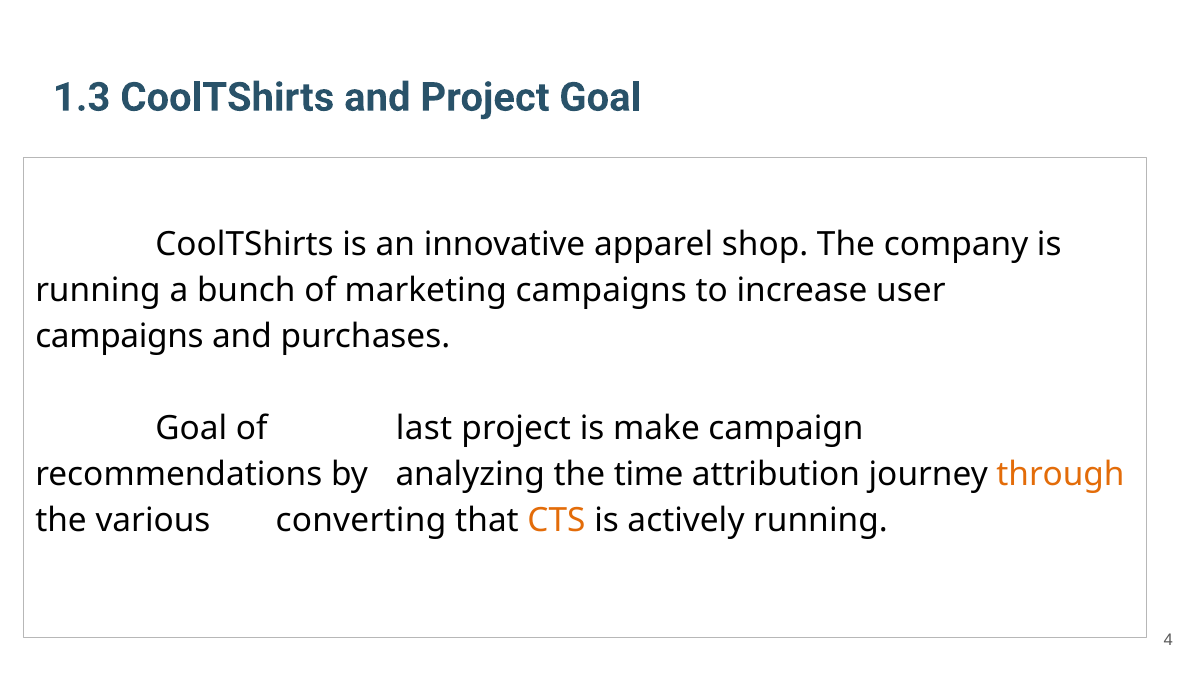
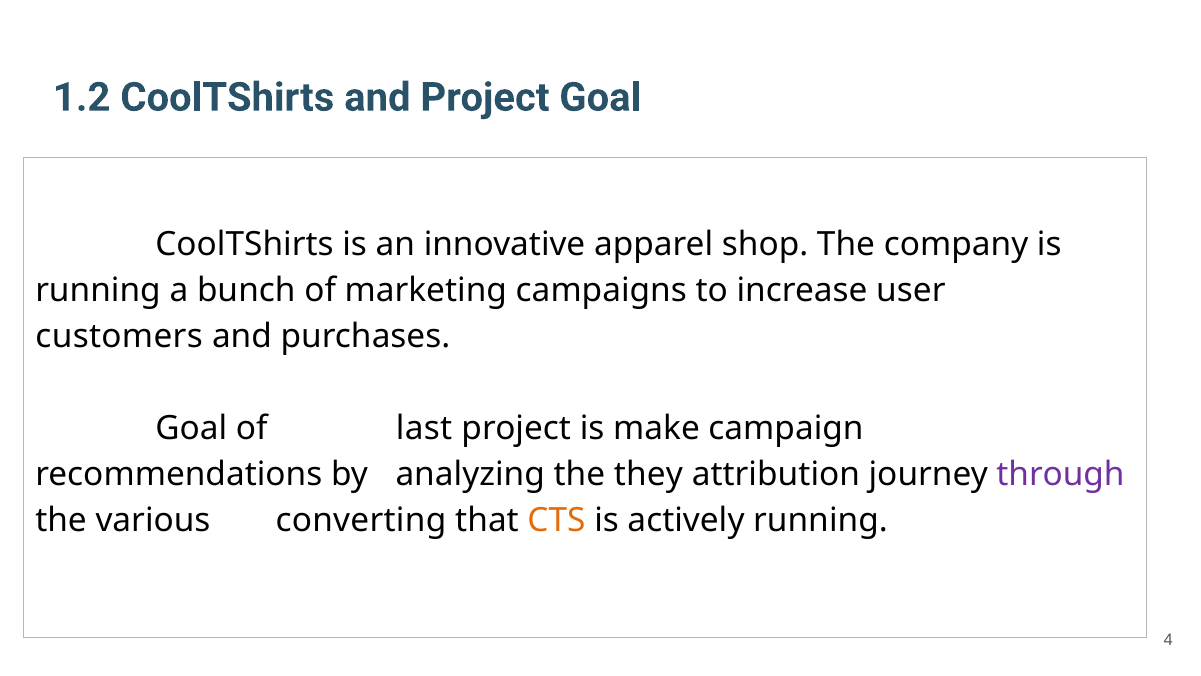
1.3: 1.3 -> 1.2 (82, 97)
campaigns: campaigns -> customers (119, 336)
time: time -> they (648, 474)
through colour: orange -> purple (1060, 474)
